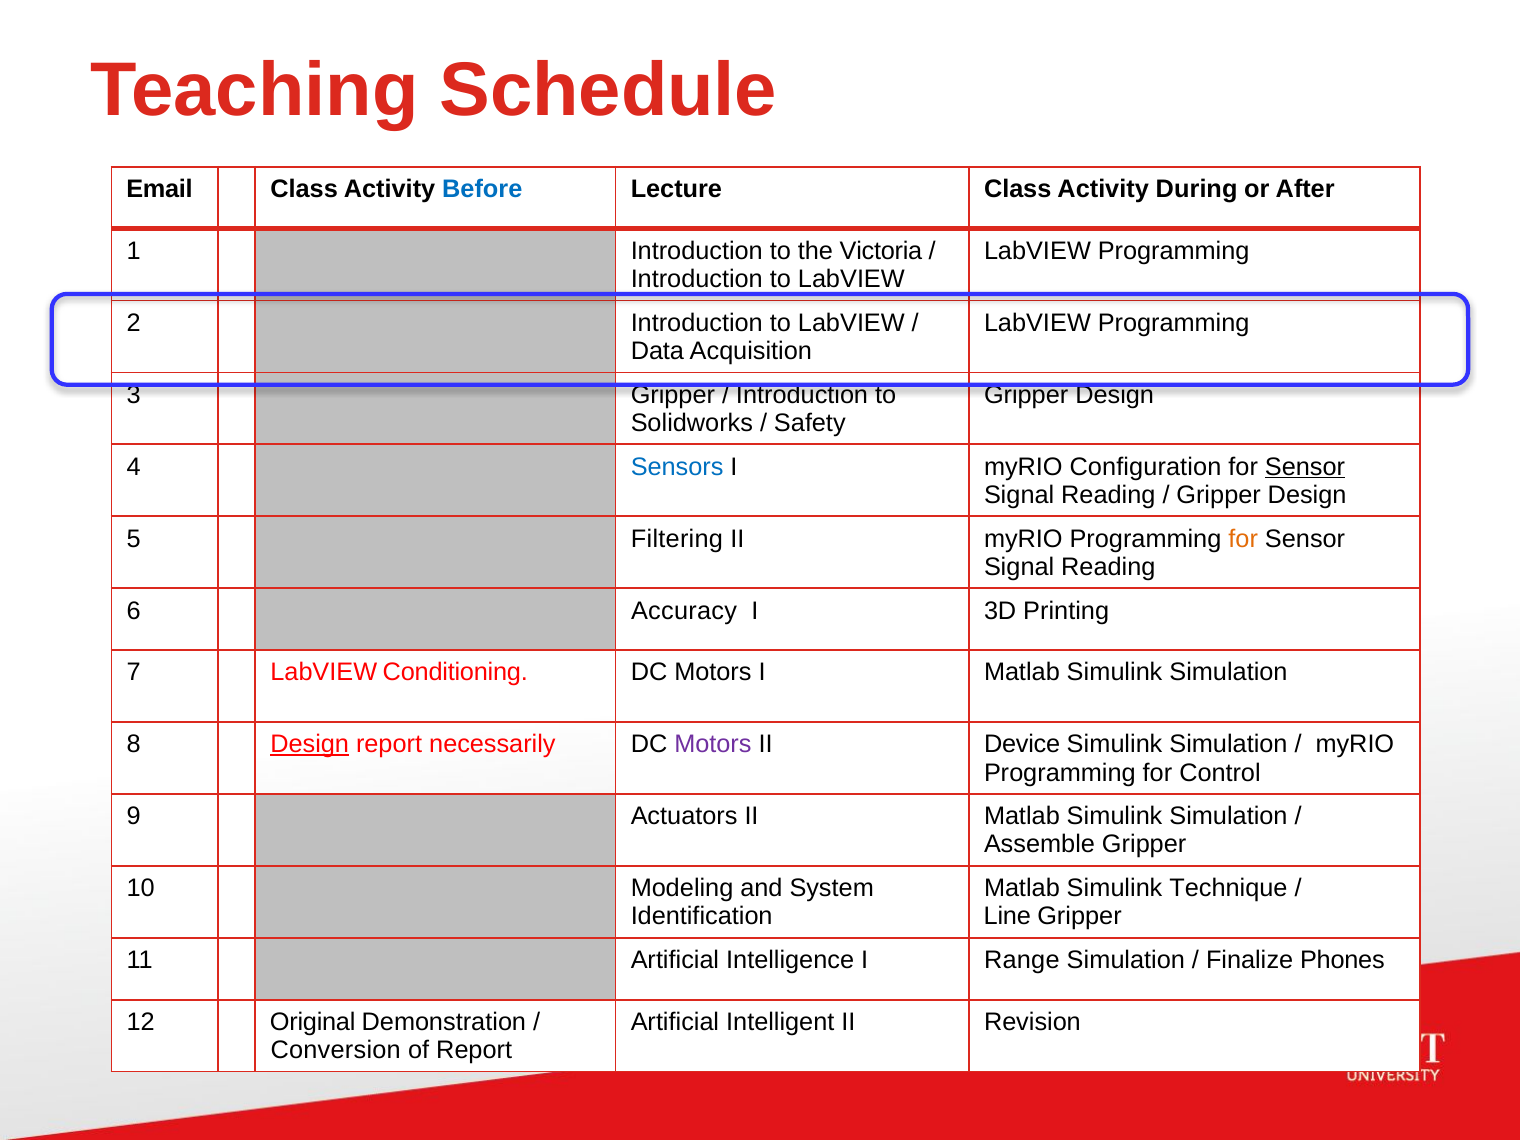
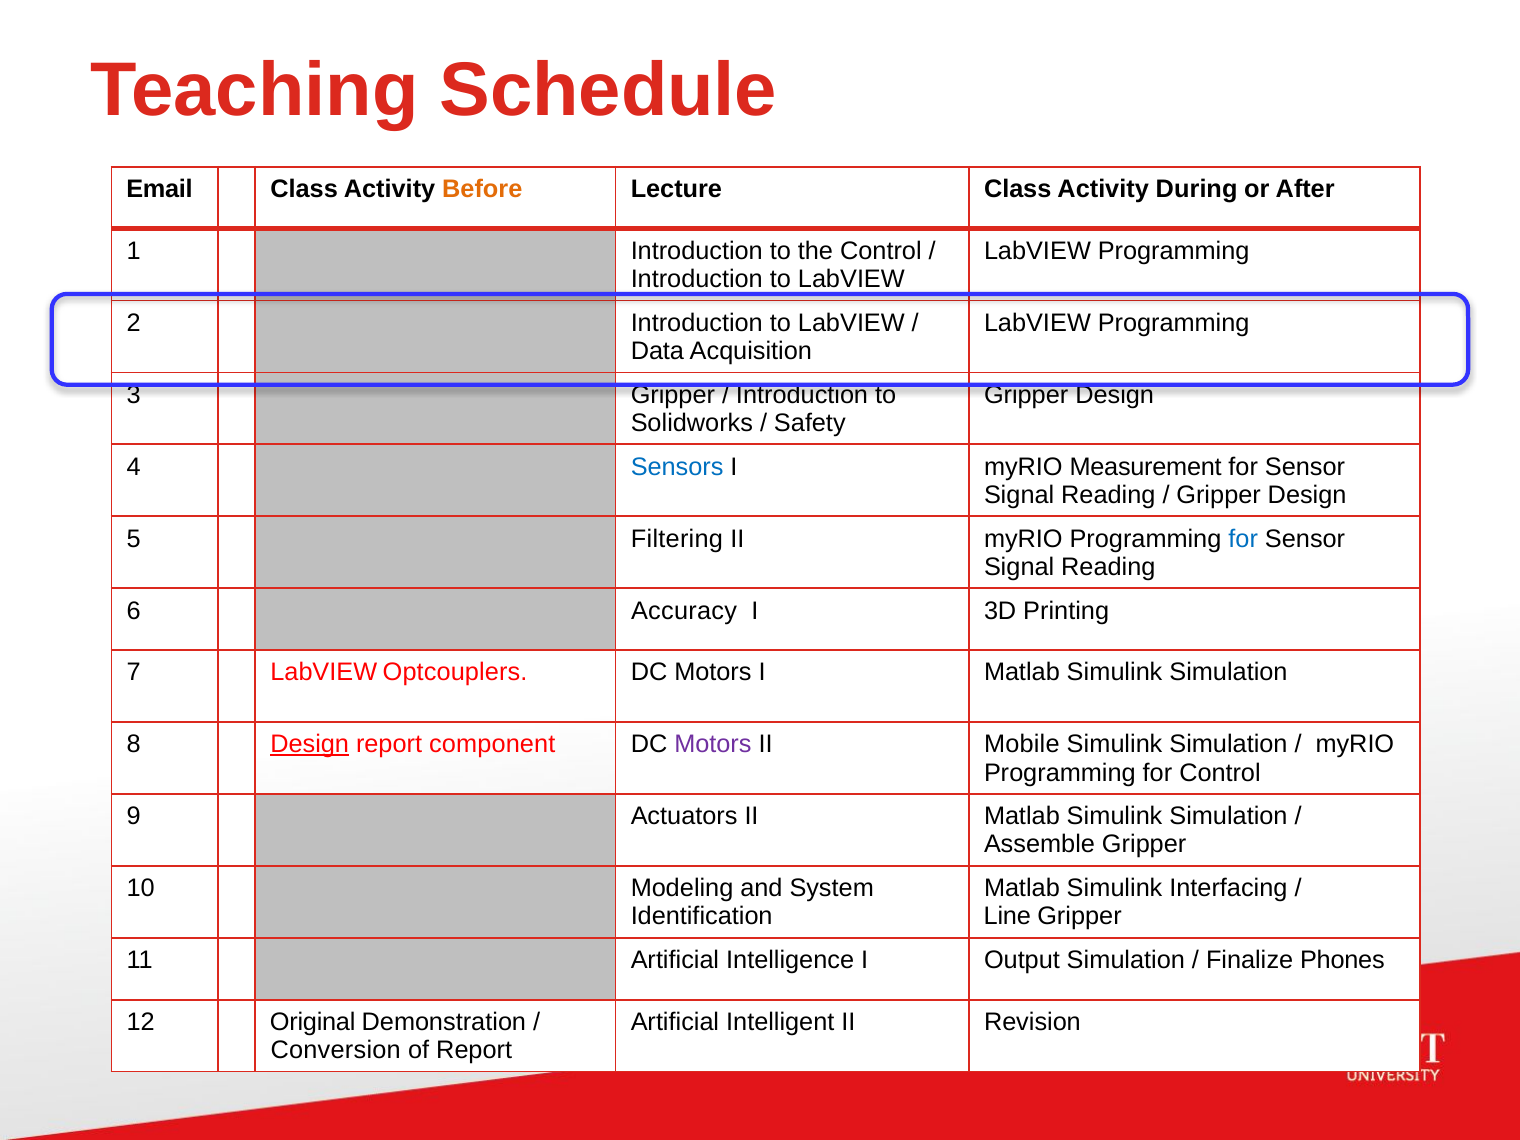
Before colour: blue -> orange (482, 189)
the Victoria: Victoria -> Control (881, 251)
Configuration: Configuration -> Measurement (1146, 467)
Sensor underline: present -> none (1305, 467)
for colour: orange -> blue (1243, 539)
Conditioning: Conditioning -> Optcouplers (455, 672)
necessarily: necessarily -> component (492, 744)
Device: Device -> Mobile (1022, 744)
Technique: Technique -> Interfacing (1228, 888)
Range: Range -> Output (1022, 960)
